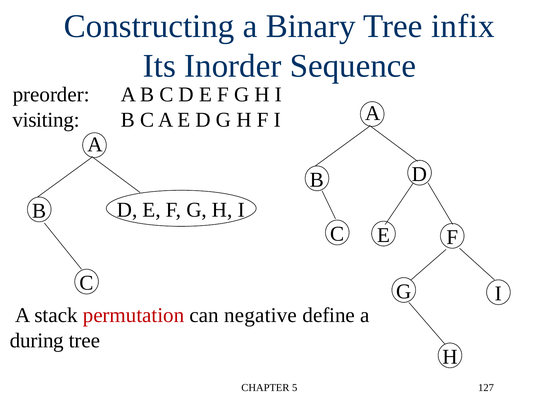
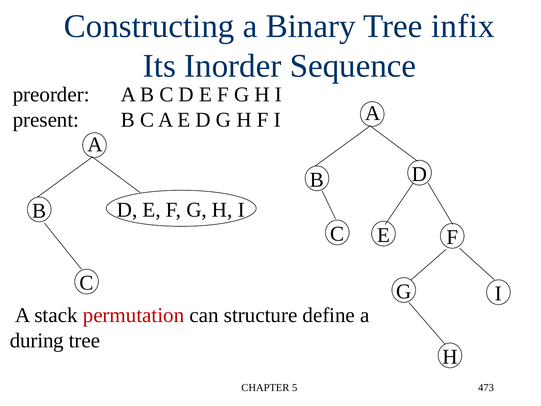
visiting: visiting -> present (46, 120)
negative: negative -> structure (261, 315)
127: 127 -> 473 (486, 387)
